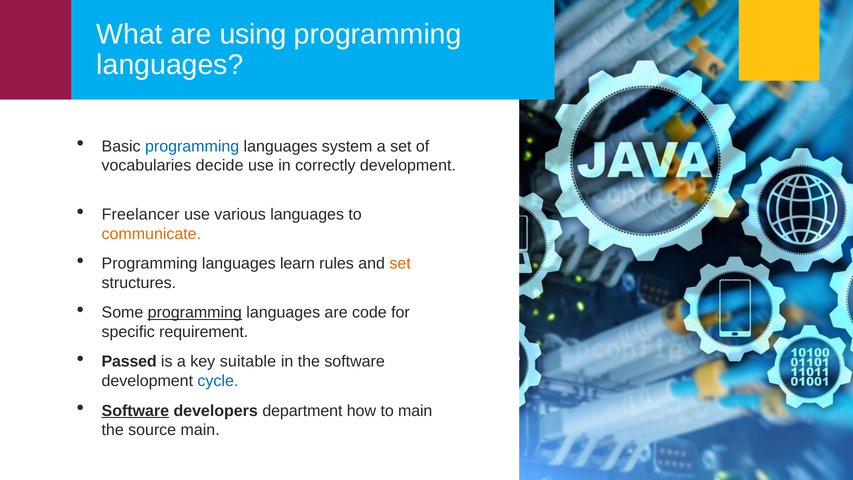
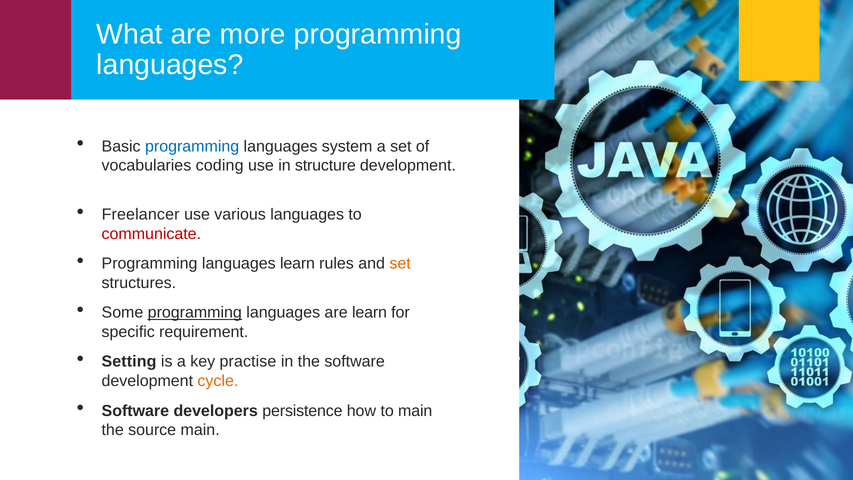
using: using -> more (253, 34)
decide: decide -> coding (220, 165)
correctly: correctly -> structure (325, 165)
communicate colour: orange -> red (151, 234)
are code: code -> learn (369, 313)
Passed: Passed -> Setting (129, 362)
suitable: suitable -> practise (248, 362)
cycle colour: blue -> orange (218, 381)
Software underline: present -> none (135, 411)
department: department -> persistence (302, 411)
